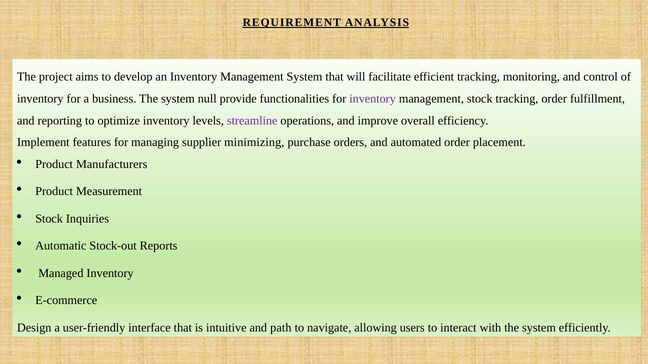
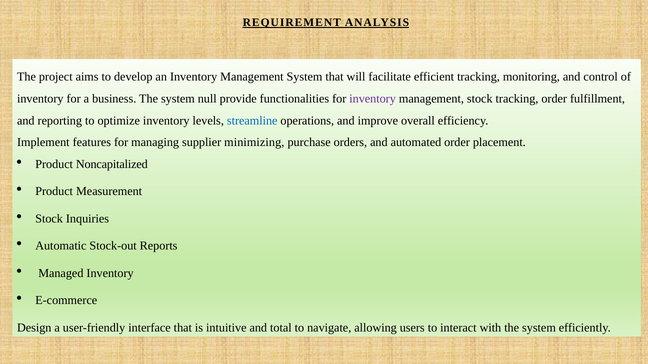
streamline colour: purple -> blue (252, 121)
Manufacturers: Manufacturers -> Noncapitalized (112, 164)
path: path -> total (281, 328)
